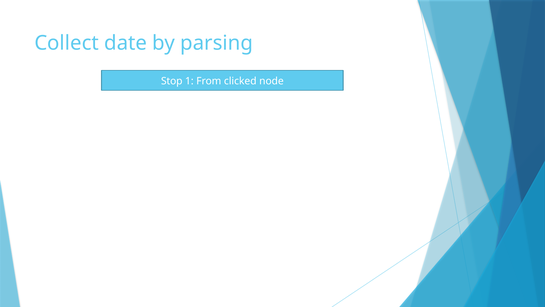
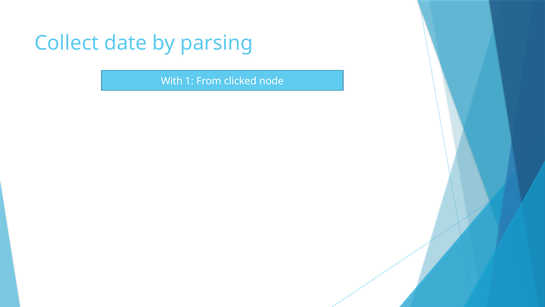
Stop: Stop -> With (172, 81)
